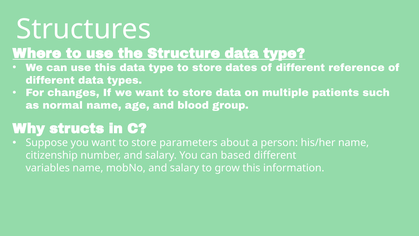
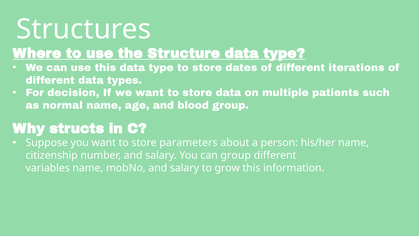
reference: reference -> iterations (357, 68)
changes: changes -> decision (73, 93)
can based: based -> group (236, 155)
